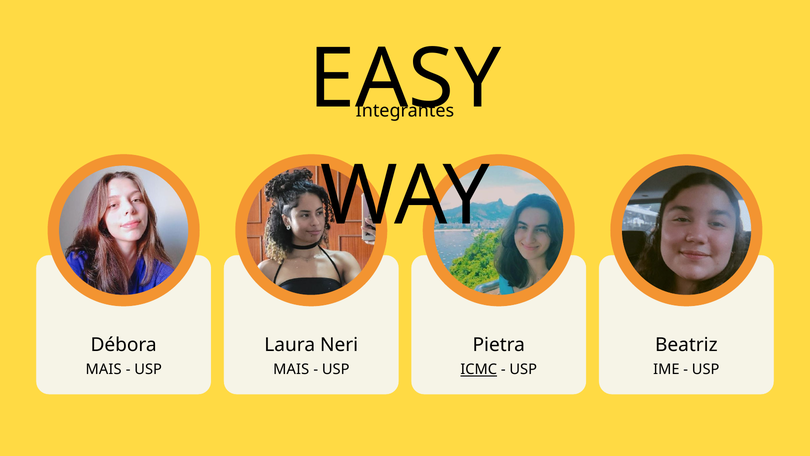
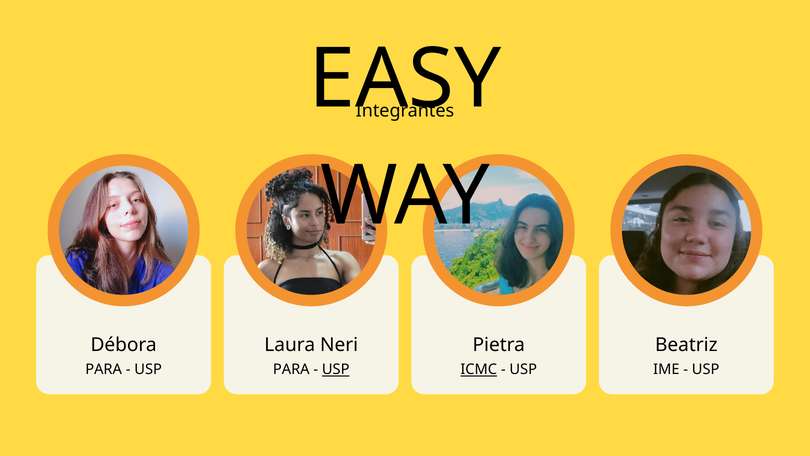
MAIS: MAIS -> PARA (104, 369)
MAIS: MAIS -> PARA (291, 369)
USP underline: none -> present (336, 369)
